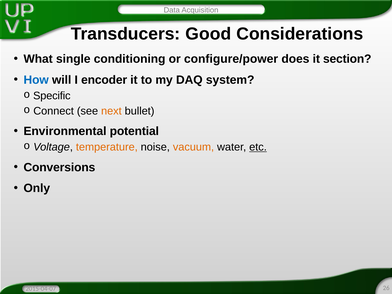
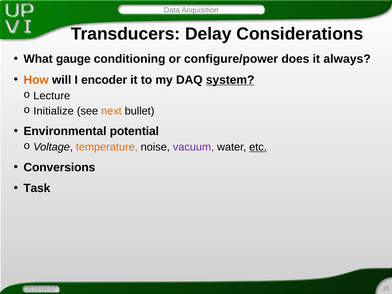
Good: Good -> Delay (208, 34)
single: single -> gauge (73, 59)
section: section -> always (347, 59)
How colour: blue -> orange (36, 80)
system underline: none -> present (230, 80)
Specific: Specific -> Lecture (52, 96)
Connect: Connect -> Initialize (54, 111)
vacuum colour: orange -> purple (193, 147)
Only: Only -> Task (37, 188)
